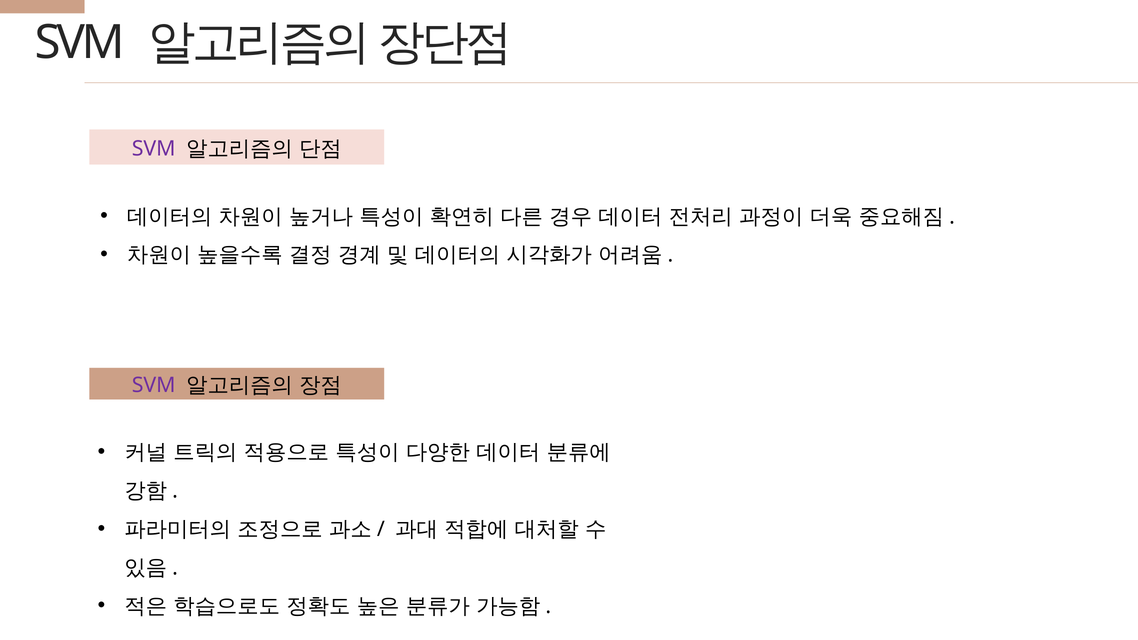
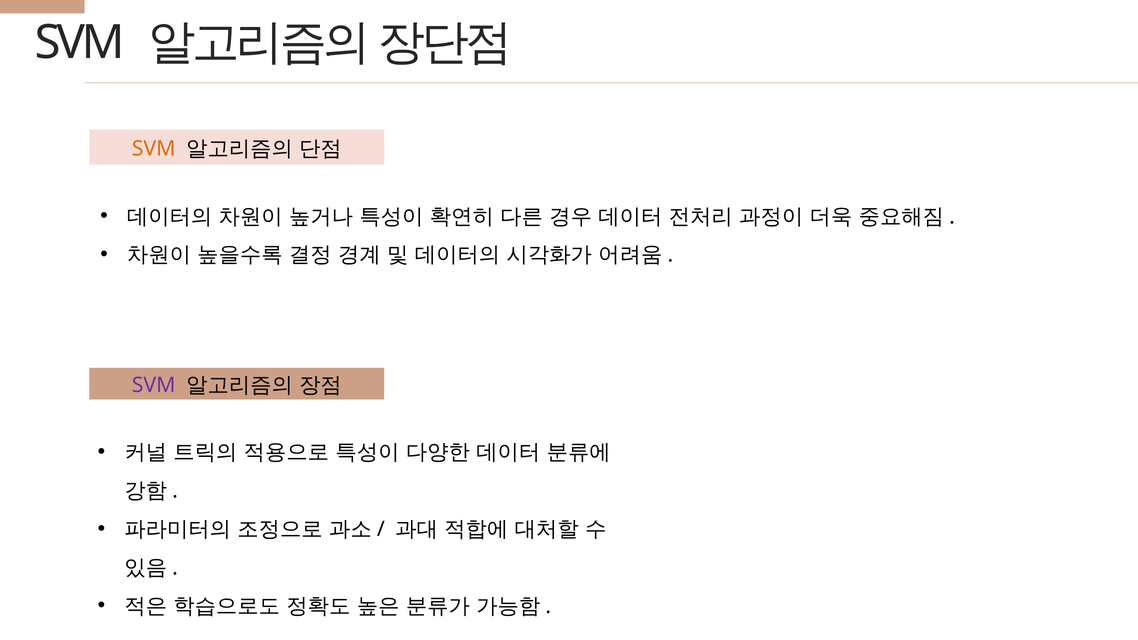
SVM colour: purple -> orange (154, 149)
